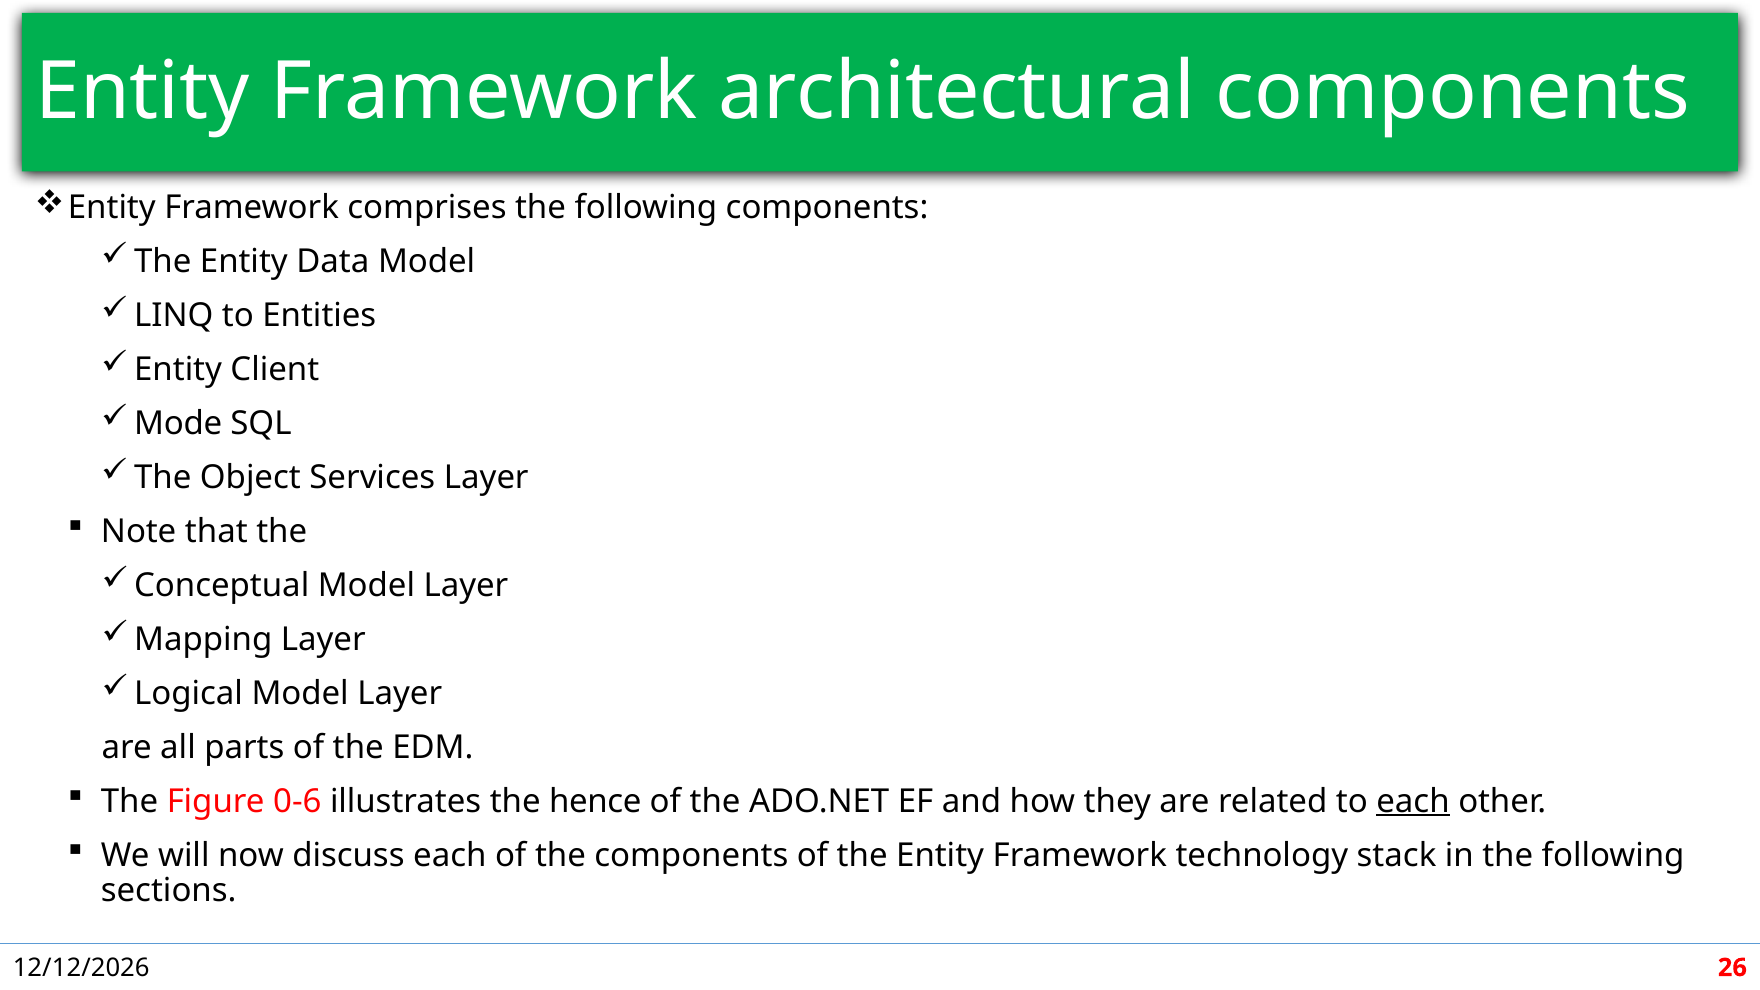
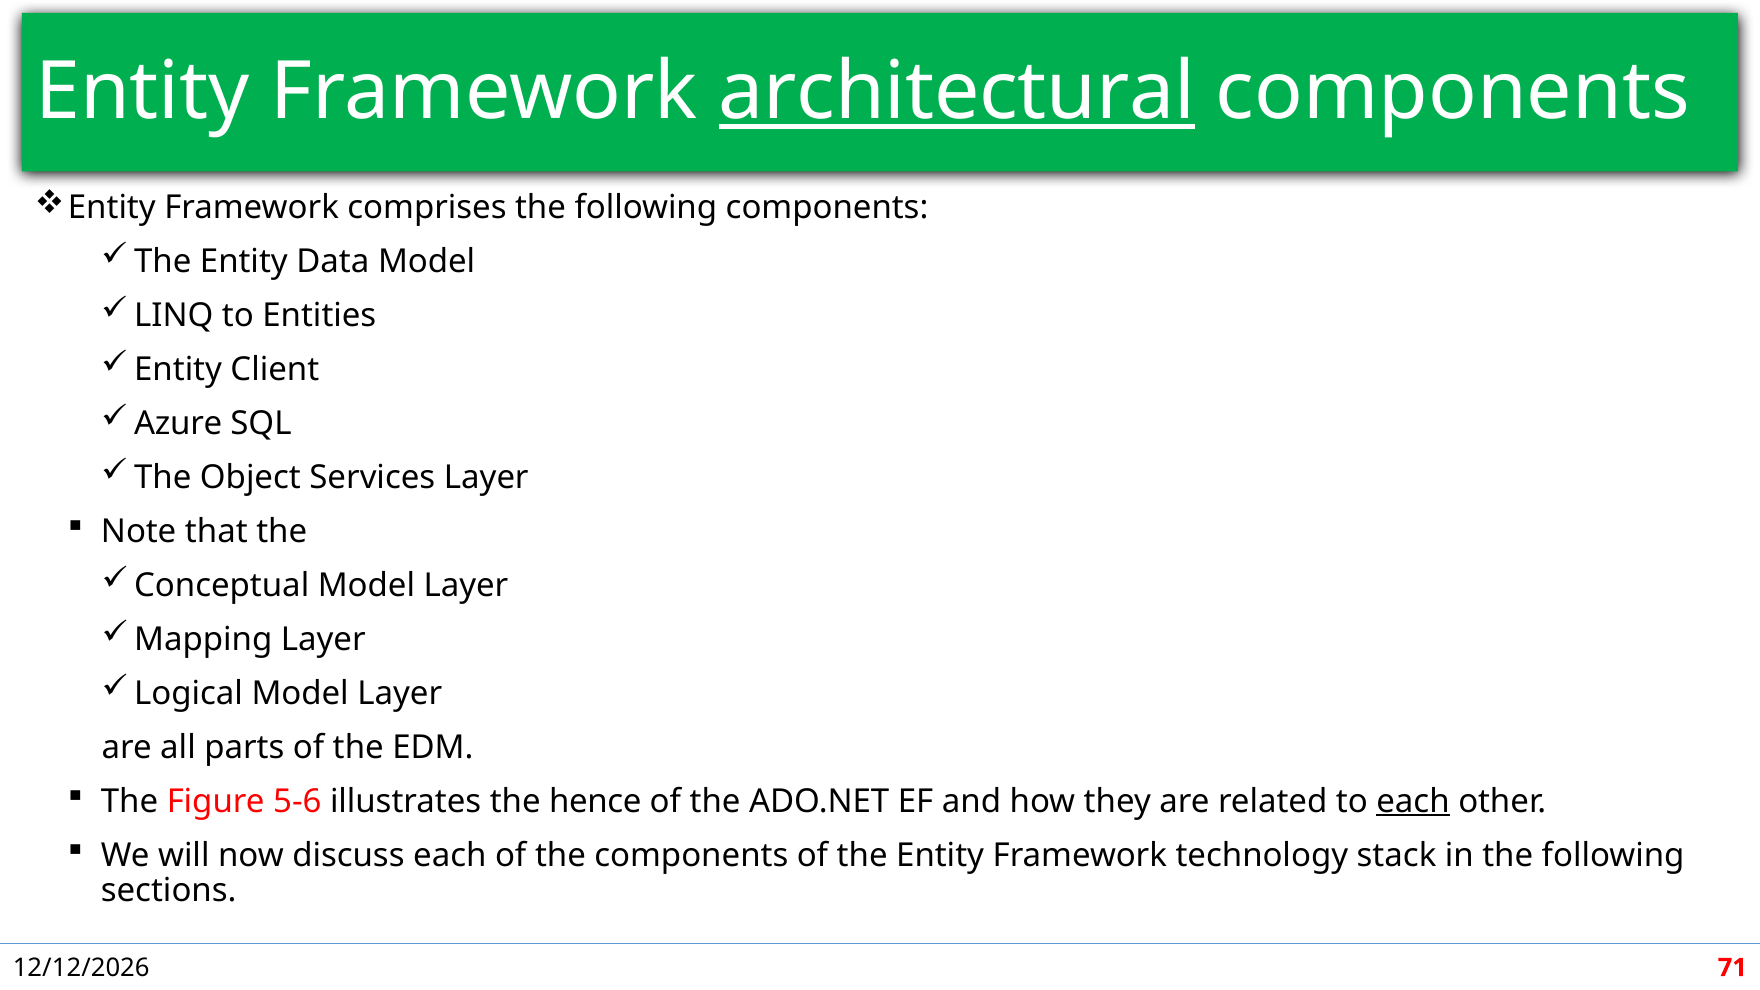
architectural underline: none -> present (957, 92)
Mode: Mode -> Azure (178, 423)
0-6: 0-6 -> 5-6 (297, 801)
26: 26 -> 71 (1732, 968)
